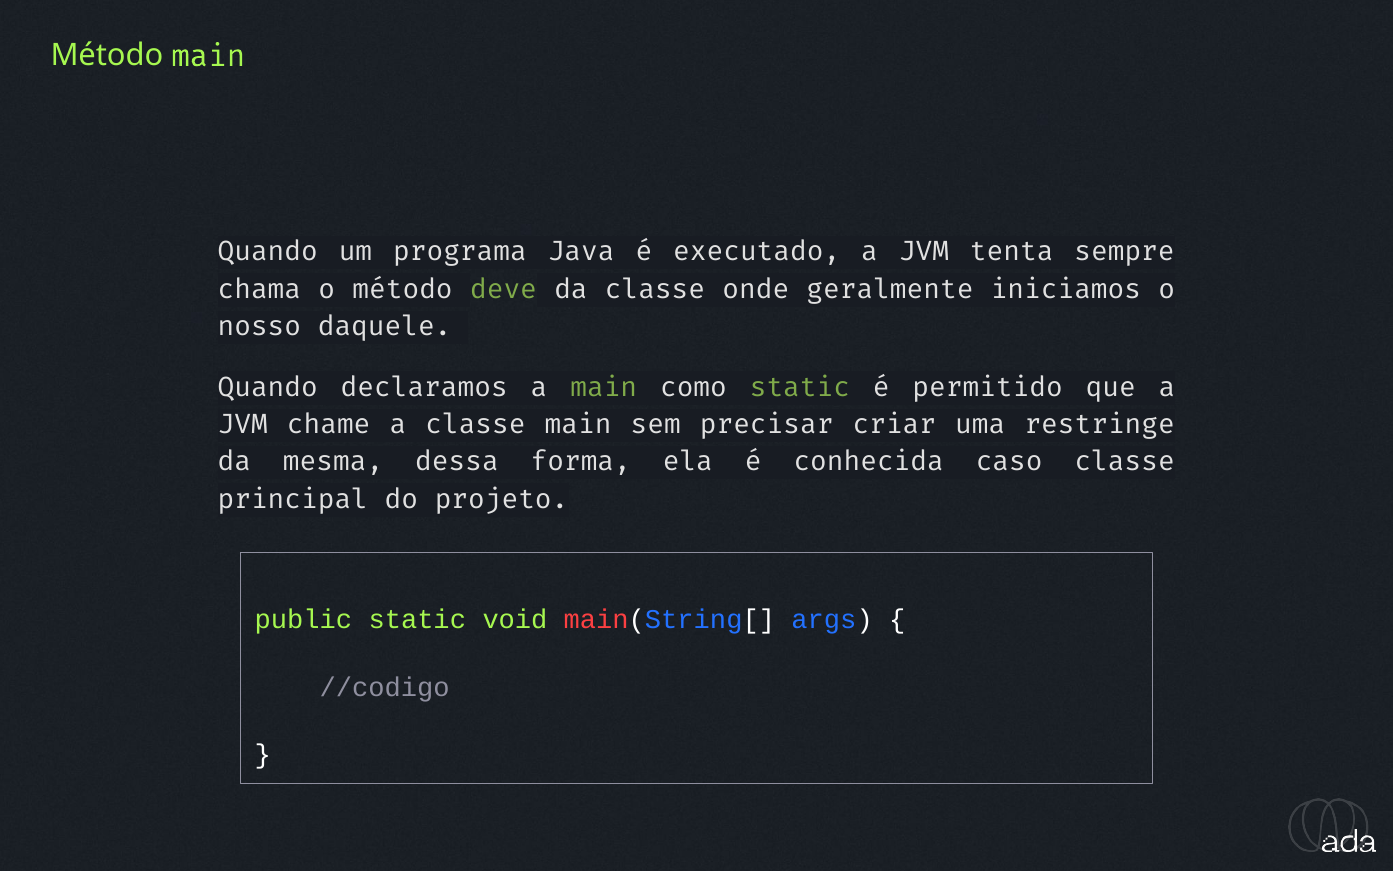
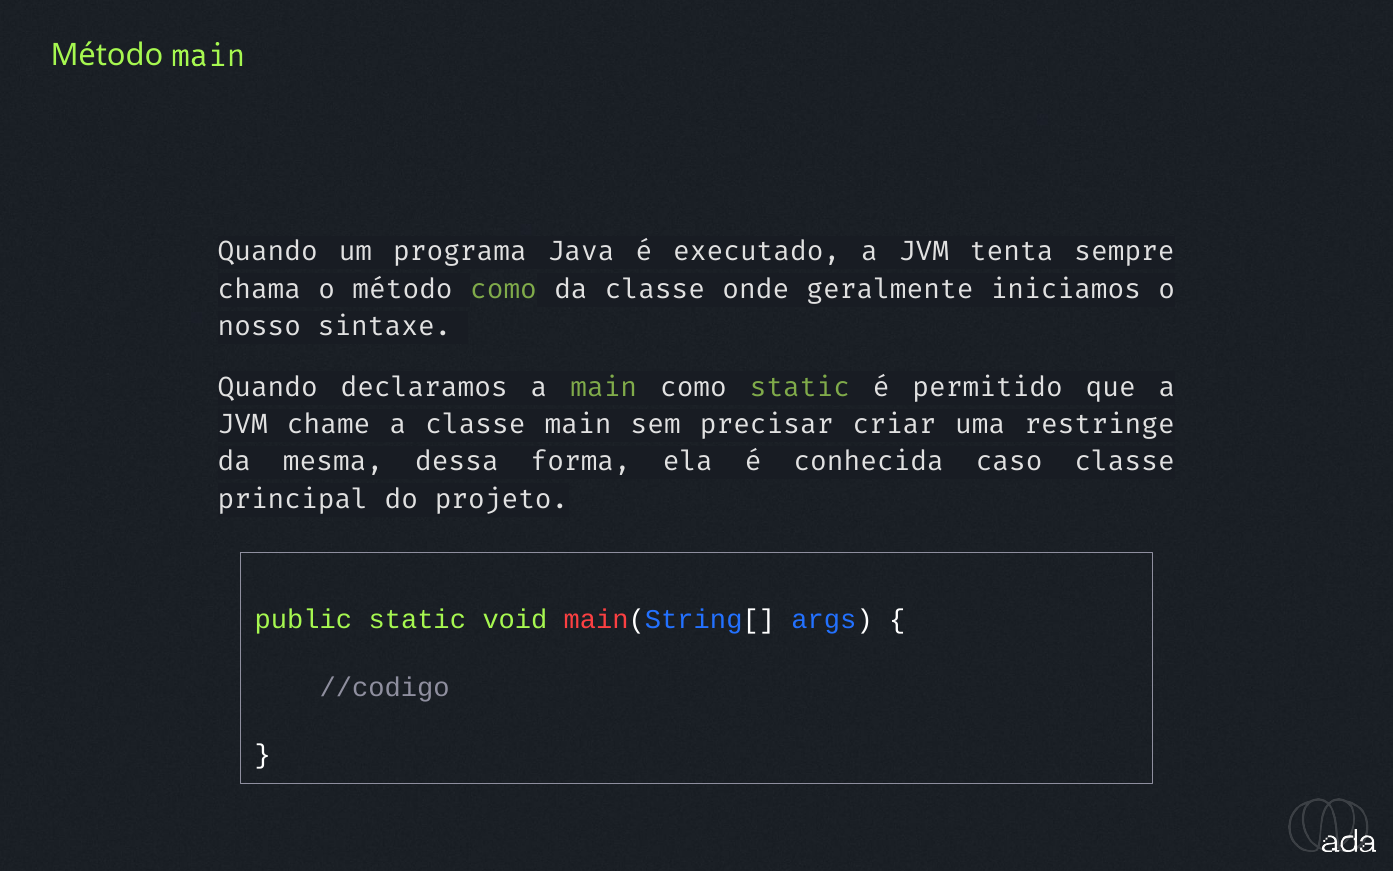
método deve: deve -> como (504, 289)
daquele: daquele -> sintaxe (385, 327)
